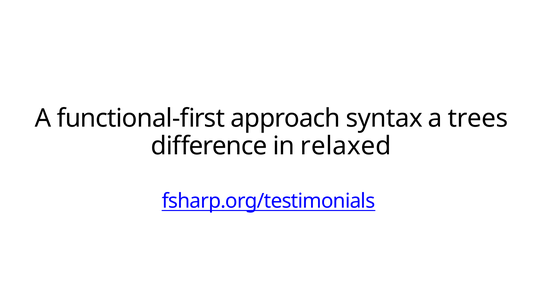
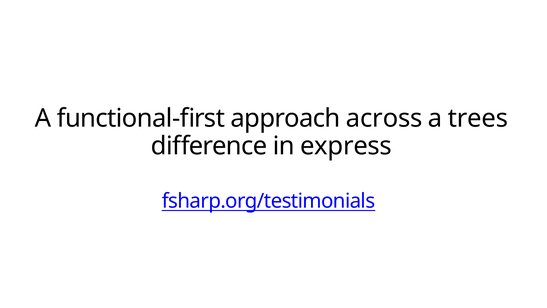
syntax: syntax -> across (384, 118)
relaxed: relaxed -> express (346, 146)
